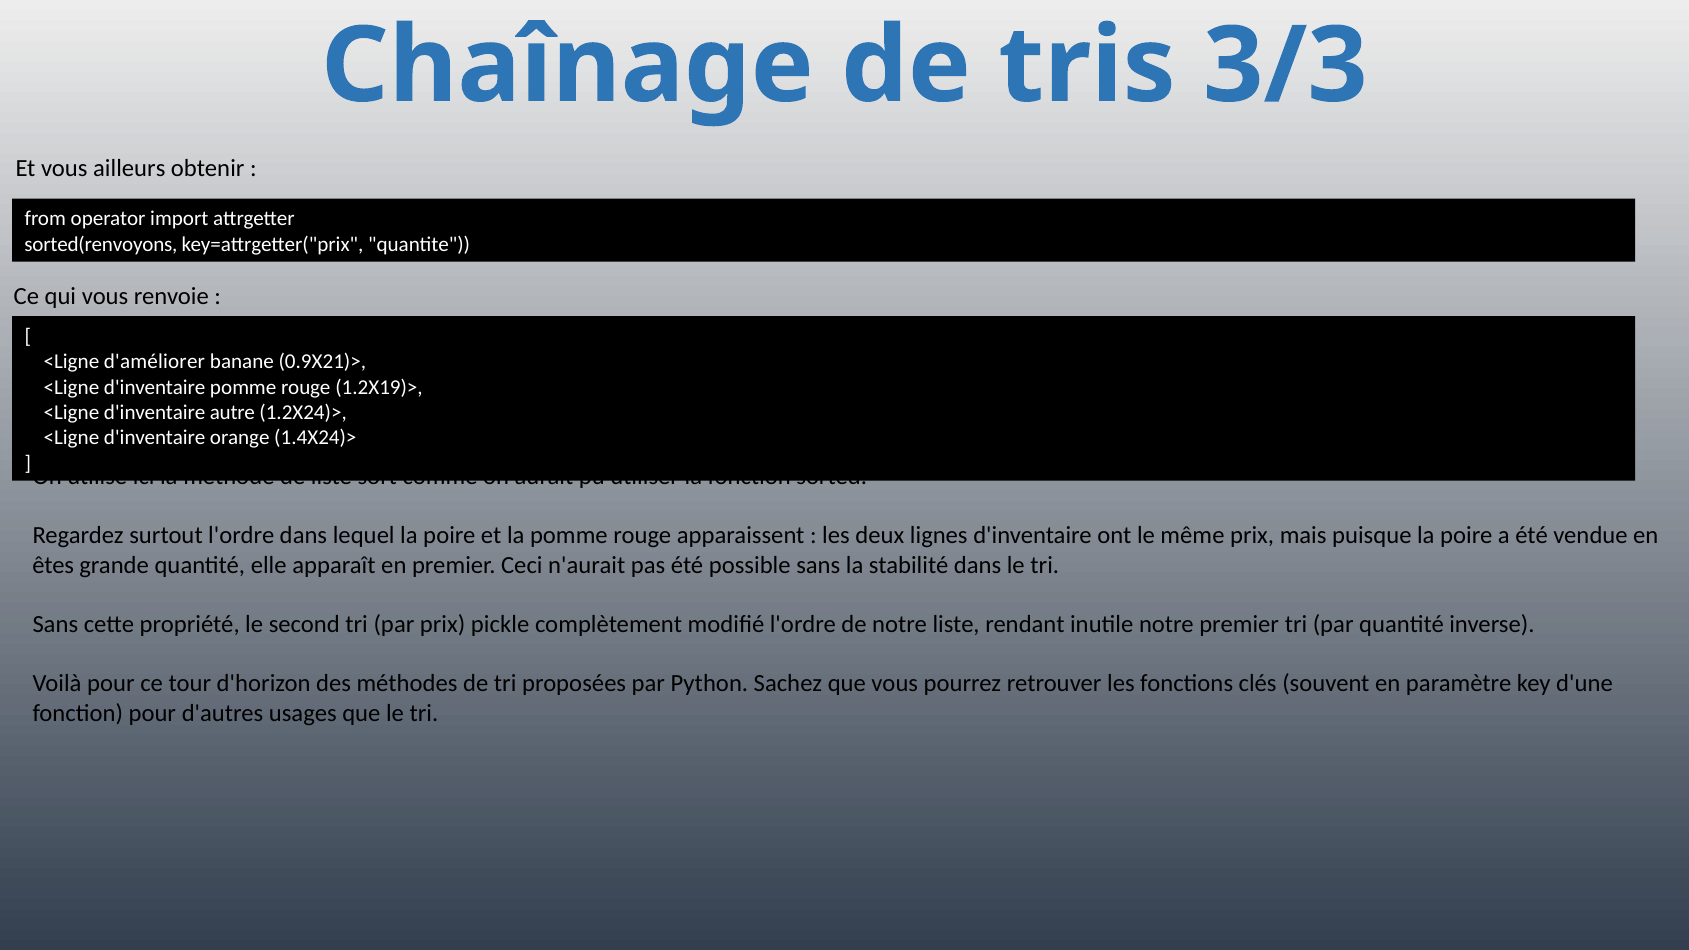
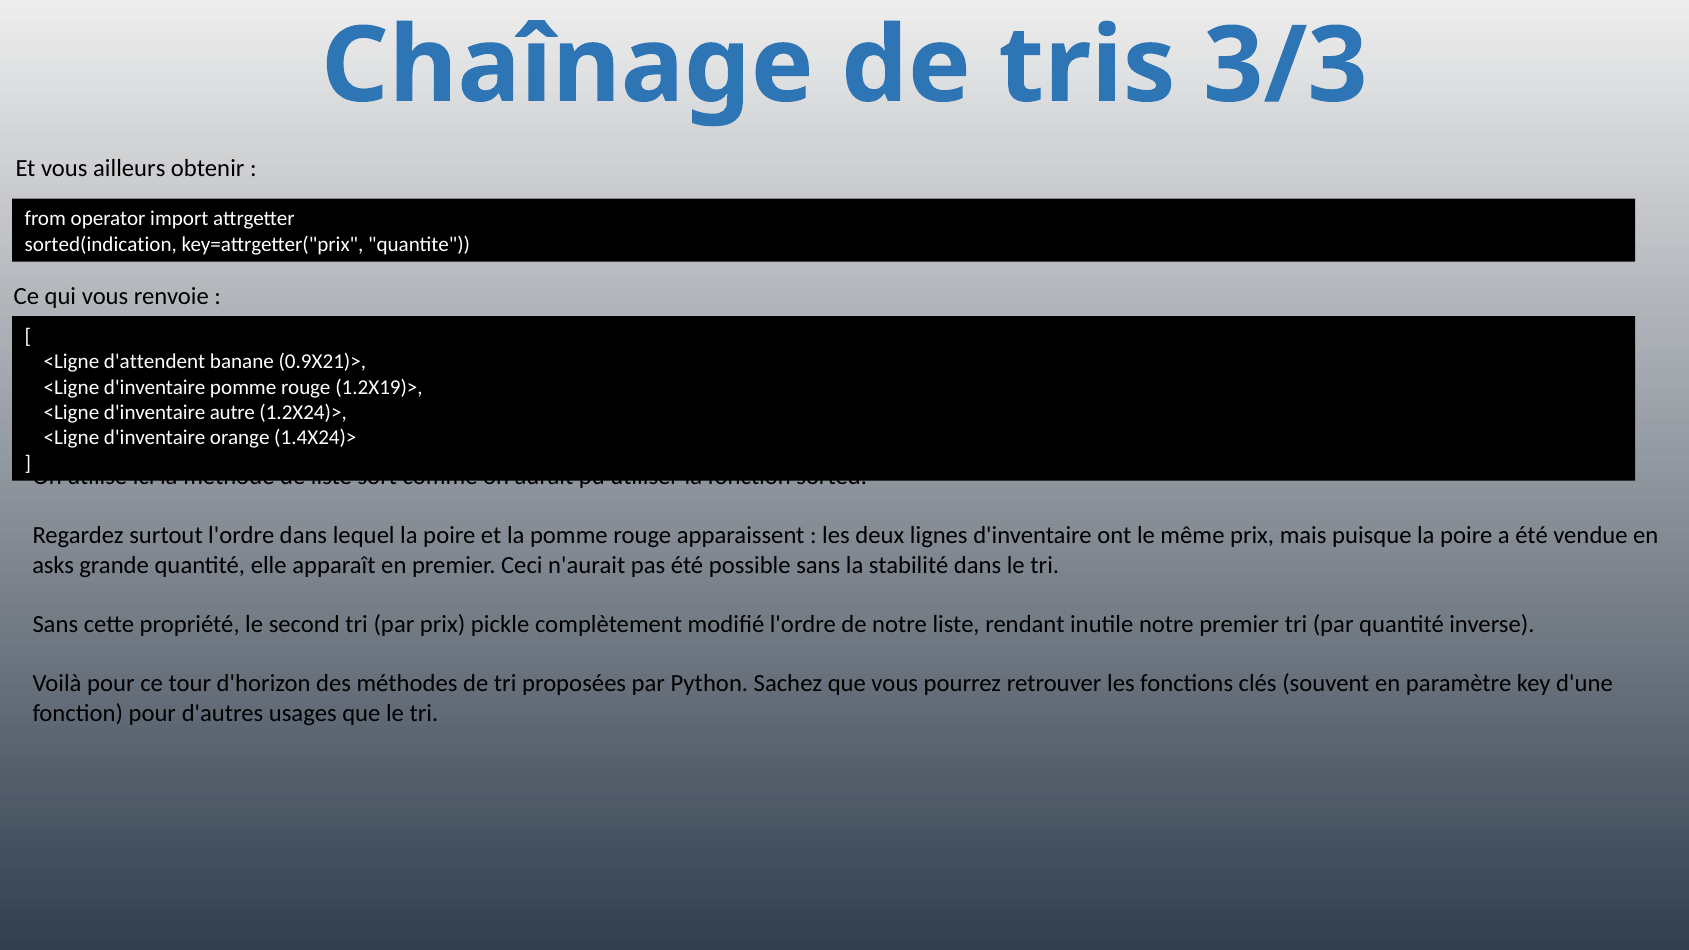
sorted(renvoyons: sorted(renvoyons -> sorted(indication (101, 244)
d'améliorer: d'améliorer -> d'attendent (155, 362)
êtes: êtes -> asks (53, 565)
